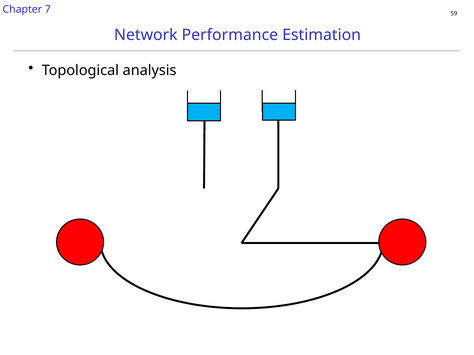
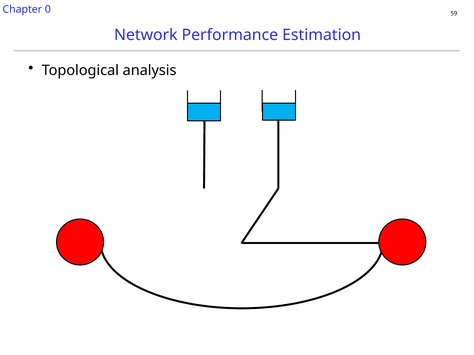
7: 7 -> 0 (48, 9)
